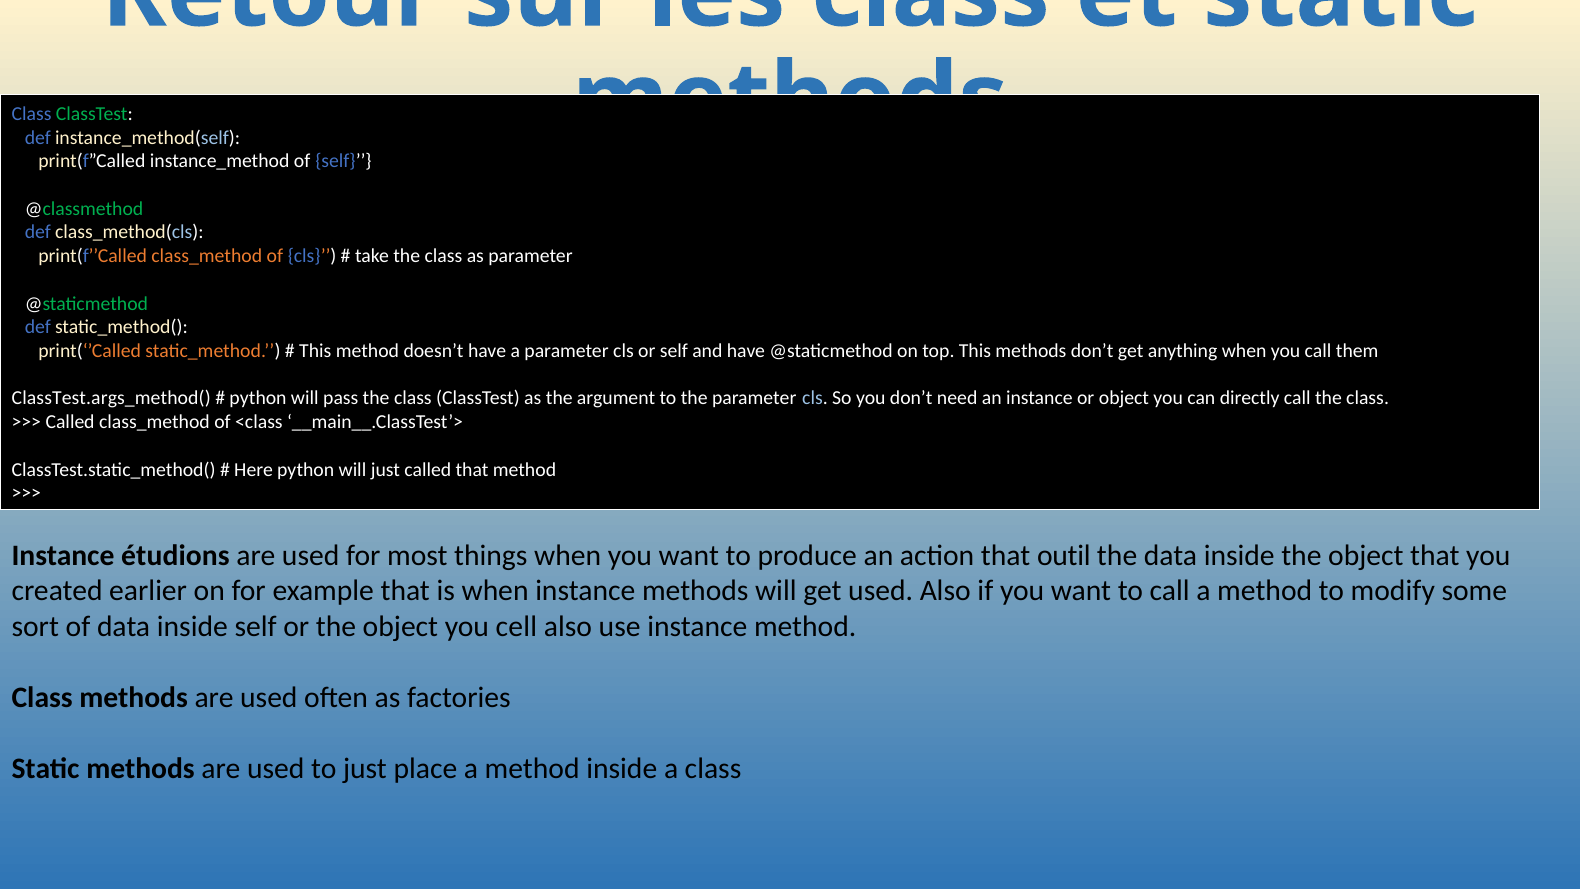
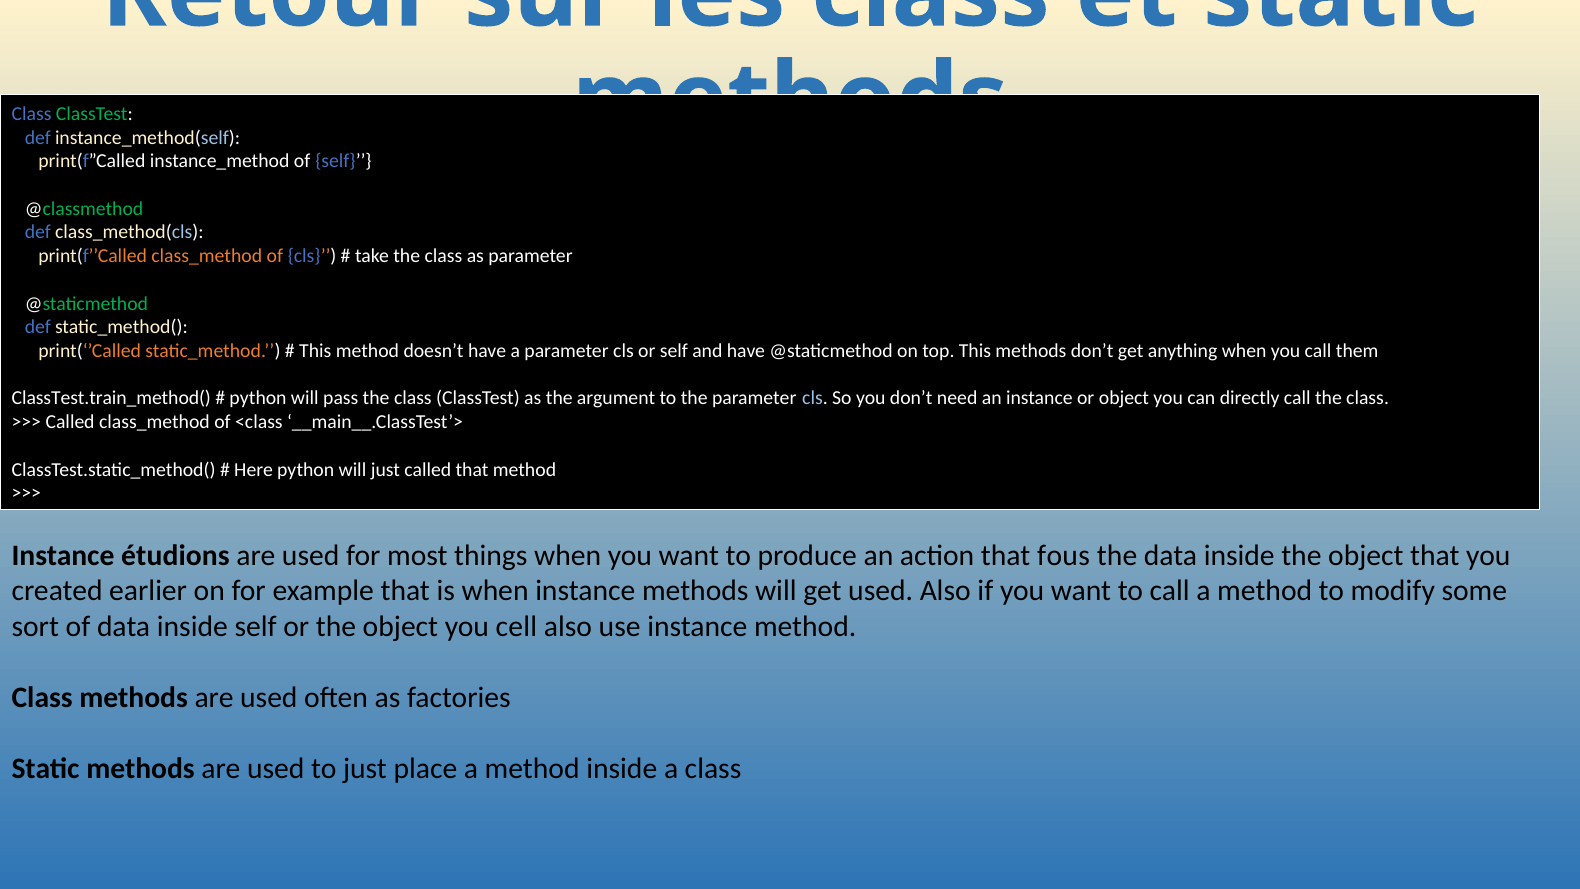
ClassTest.args_method(: ClassTest.args_method( -> ClassTest.train_method( (111, 398)
outil: outil -> fous (1064, 555)
